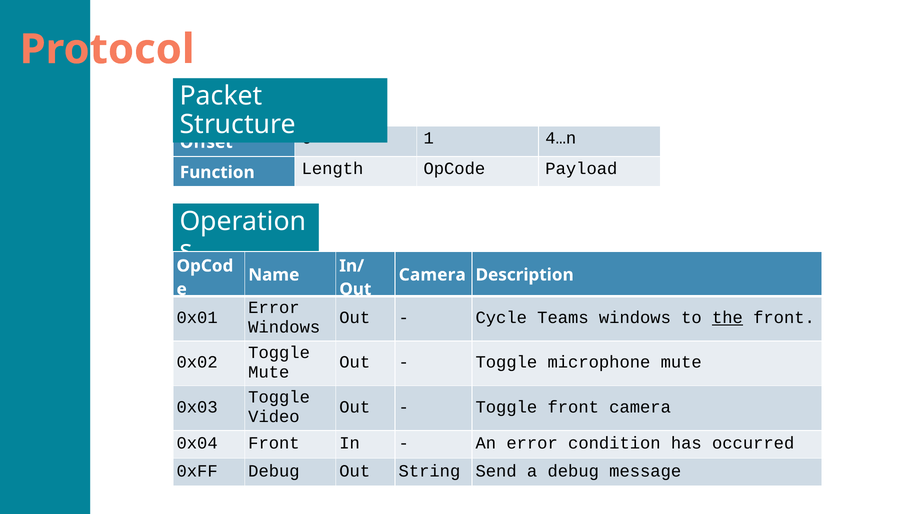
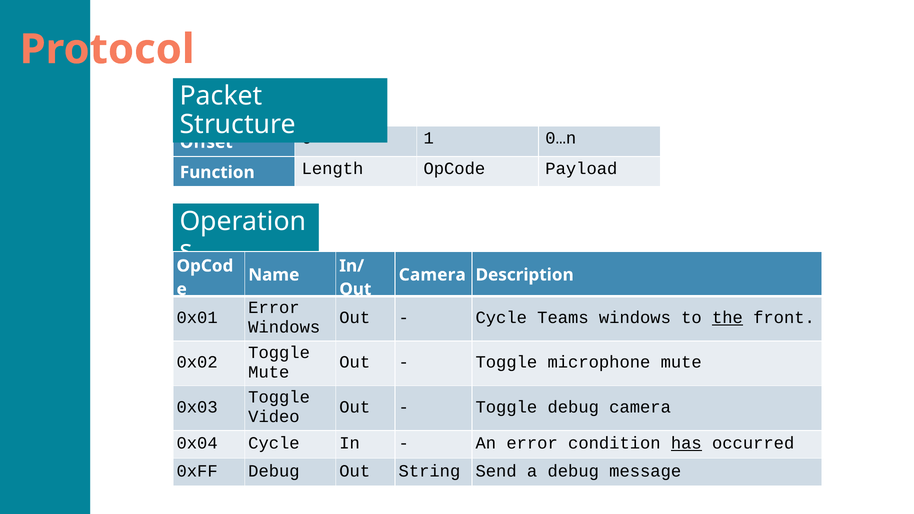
4…n: 4…n -> 0…n (561, 138)
Toggle front: front -> debug (573, 407)
0x04 Front: Front -> Cycle (274, 443)
has underline: none -> present (686, 443)
